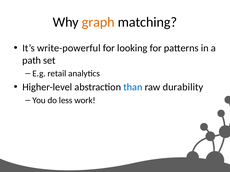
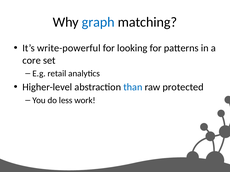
graph colour: orange -> blue (98, 22)
path: path -> core (32, 61)
durability: durability -> protected (183, 87)
